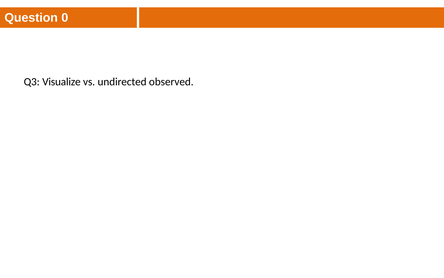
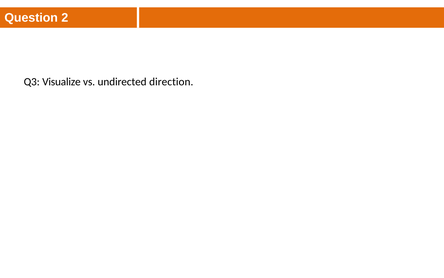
0: 0 -> 2 (65, 18)
observed: observed -> direction (171, 82)
